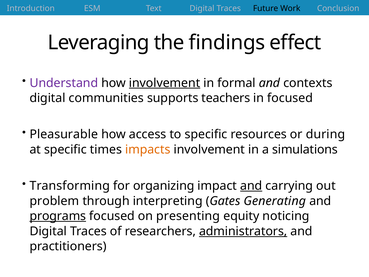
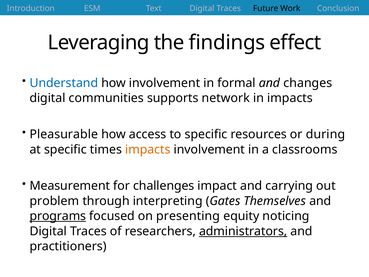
Understand colour: purple -> blue (64, 83)
involvement underline: present -> none (165, 83)
contexts: contexts -> changes (308, 83)
teachers: teachers -> network (226, 98)
in focused: focused -> impacts (290, 98)
simulations: simulations -> classrooms (305, 149)
Transforming: Transforming -> Measurement (70, 186)
organizing: organizing -> challenges (164, 186)
and underline: present -> none (251, 186)
Generating: Generating -> Themselves (275, 201)
